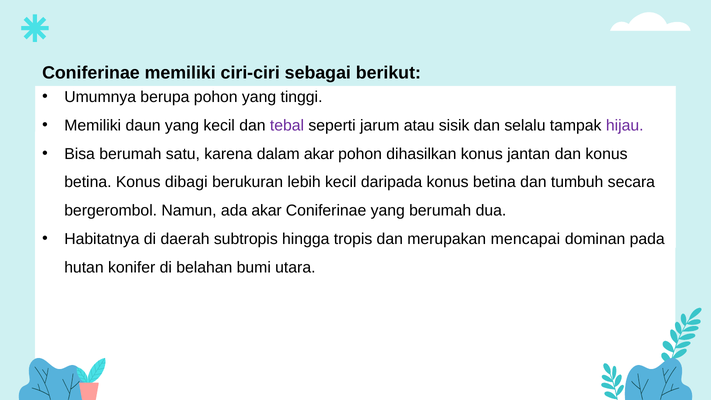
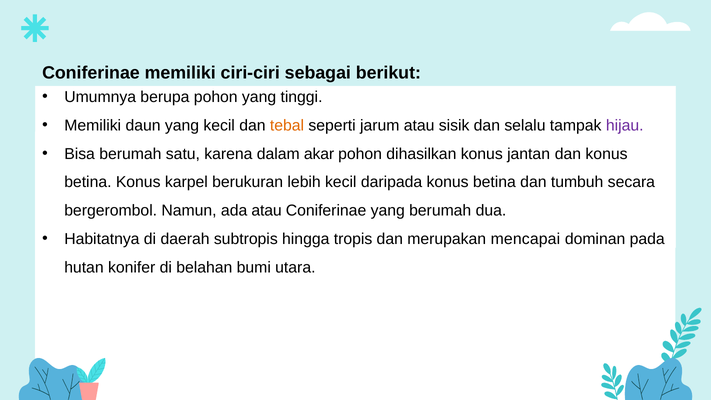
tebal colour: purple -> orange (287, 125)
dibagi: dibagi -> karpel (186, 182)
ada akar: akar -> atau (267, 211)
